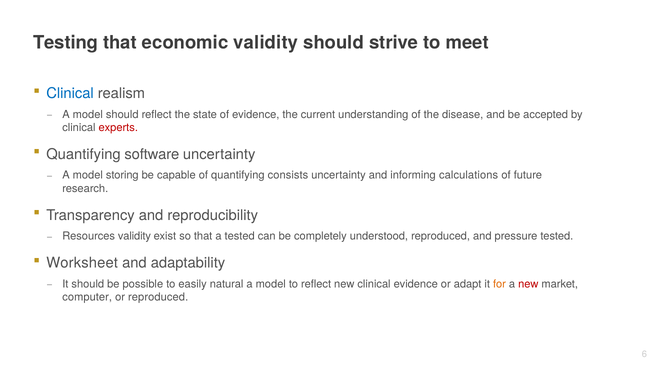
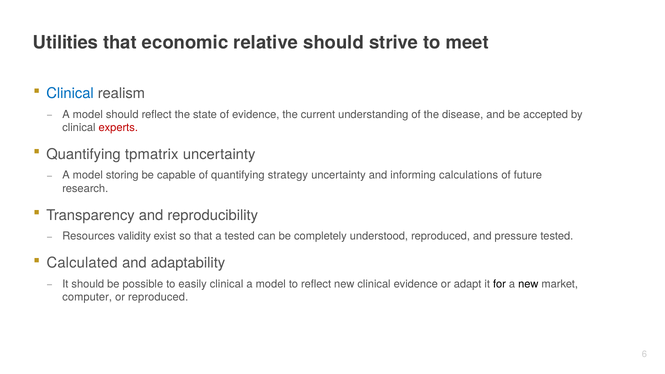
Testing: Testing -> Utilities (66, 43)
economic validity: validity -> relative (266, 43)
software: software -> tpmatrix (152, 155)
consists: consists -> strategy (288, 175)
Worksheet: Worksheet -> Calculated (82, 263)
easily natural: natural -> clinical (227, 284)
for colour: orange -> black (499, 284)
new colour: red -> black (528, 284)
